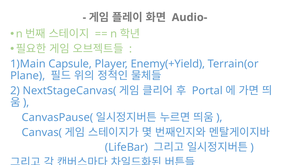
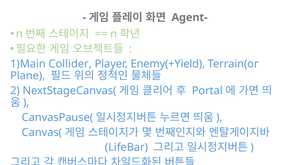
Audio-: Audio- -> Agent- (190, 17)
Capsule: Capsule -> Collider (70, 64)
